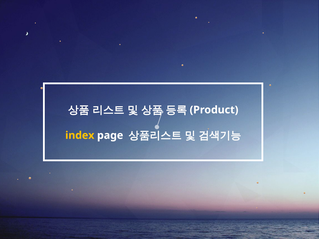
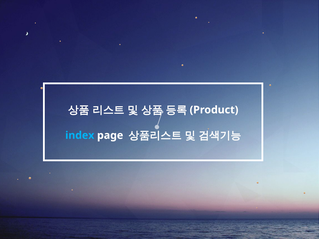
index colour: yellow -> light blue (80, 136)
